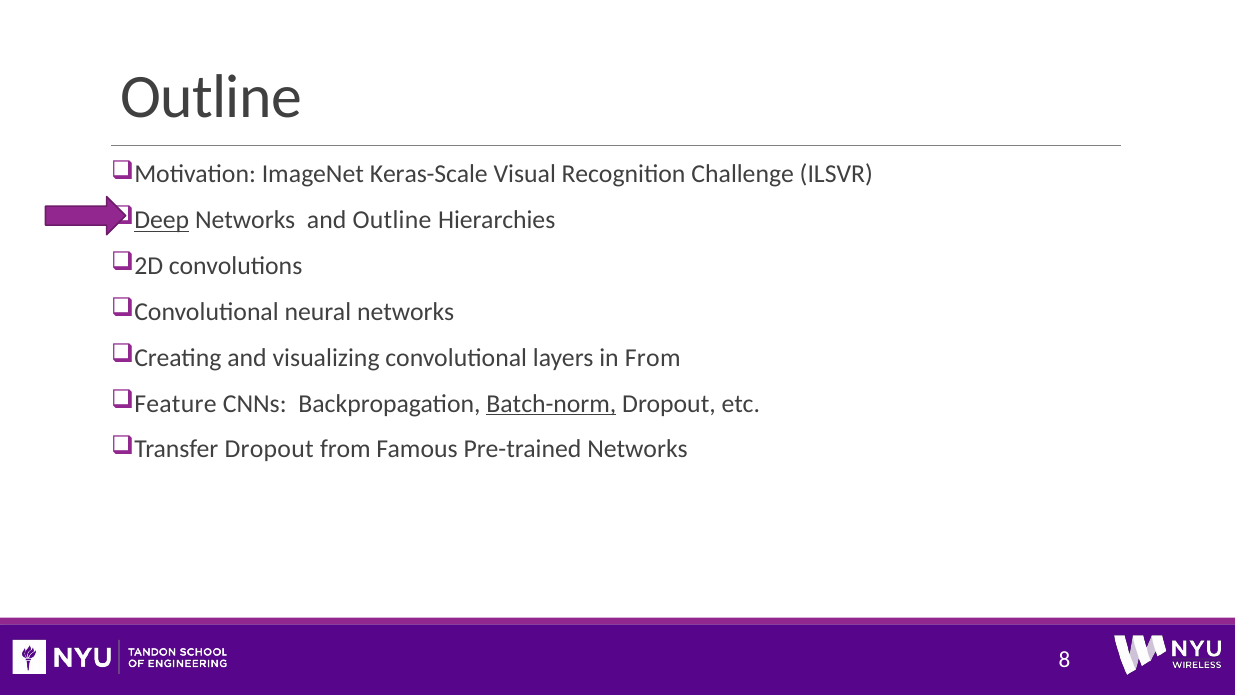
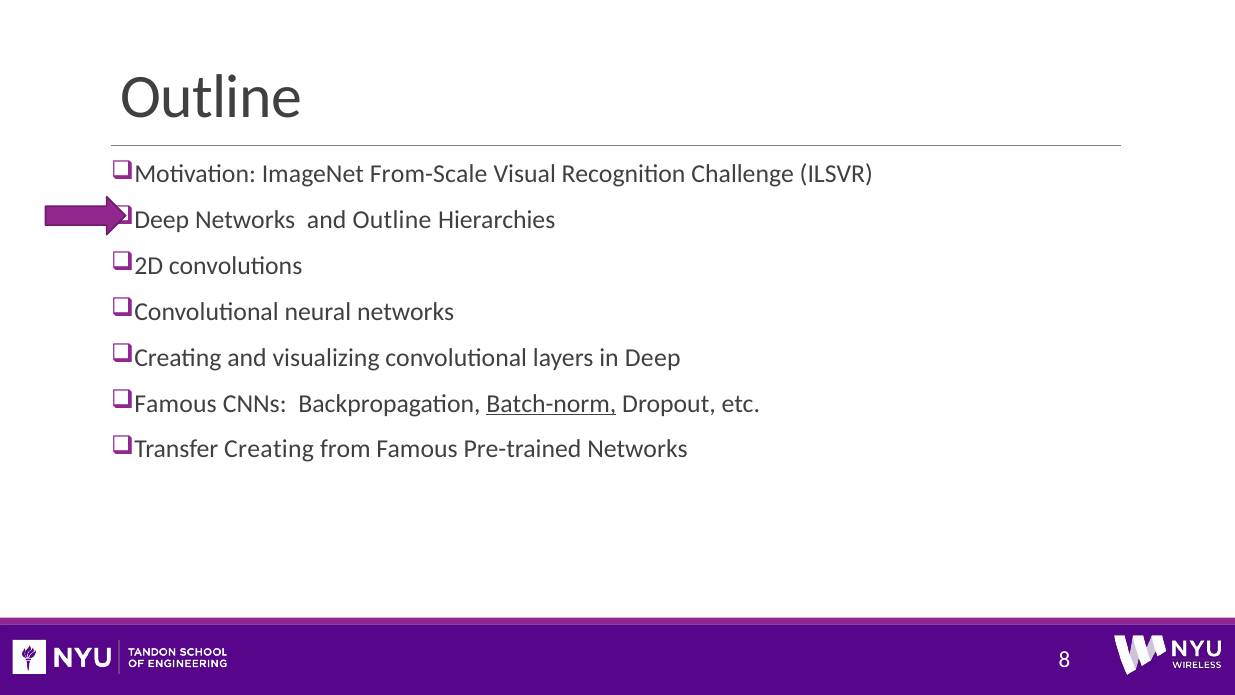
Keras-Scale: Keras-Scale -> From-Scale (429, 174)
Deep underline: present -> none (162, 220)
in From: From -> Deep (653, 358)
Feature: Feature -> Famous (176, 403)
Transfer Dropout: Dropout -> Creating (269, 449)
